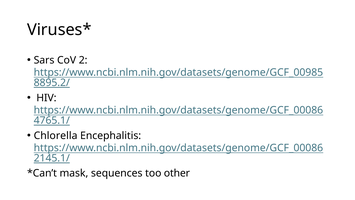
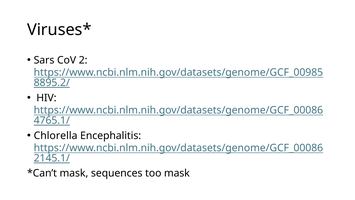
too other: other -> mask (177, 173)
